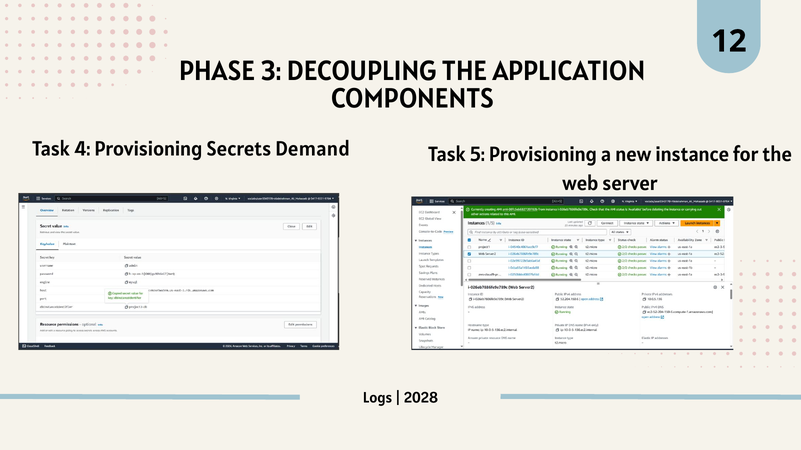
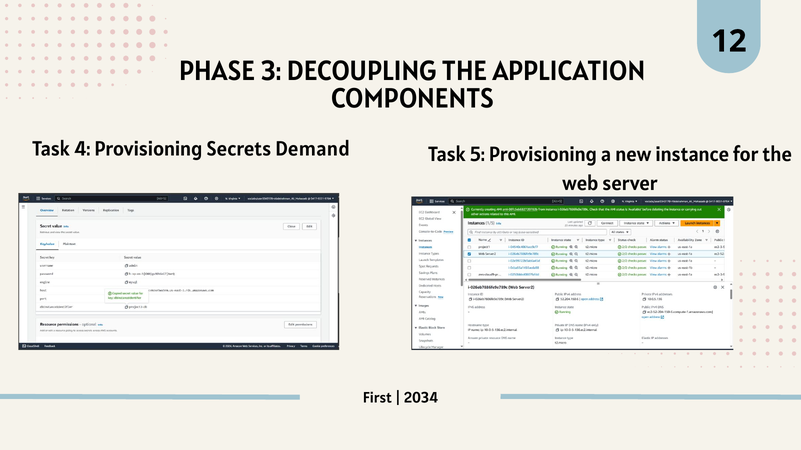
Logs: Logs -> First (377, 398)
2028: 2028 -> 2034 (421, 398)
